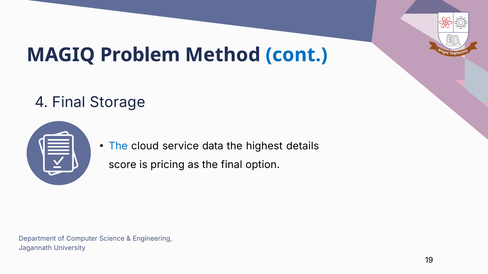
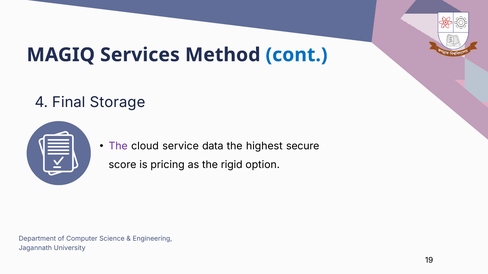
Problem: Problem -> Services (140, 55)
The colour: blue -> purple (118, 146)
details: details -> secure (303, 146)
the final: final -> rigid (232, 165)
